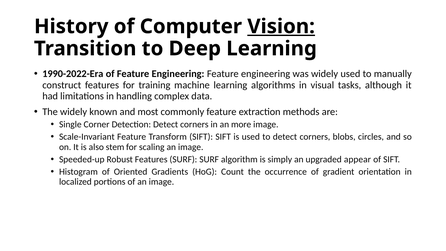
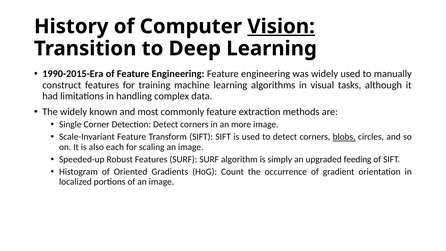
1990-2022-Era: 1990-2022-Era -> 1990-2015-Era (73, 74)
blobs underline: none -> present (344, 137)
stem: stem -> each (115, 147)
appear: appear -> feeding (358, 159)
